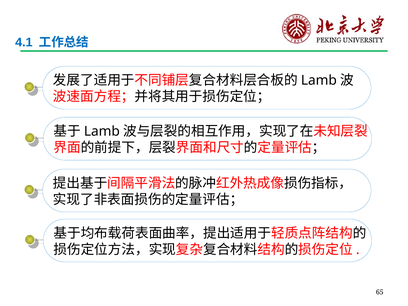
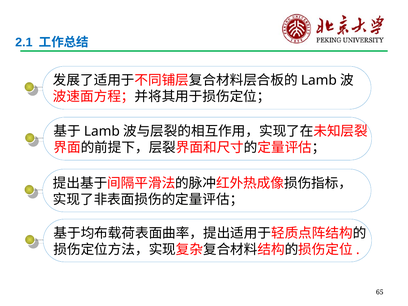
4.1: 4.1 -> 2.1 (24, 43)
